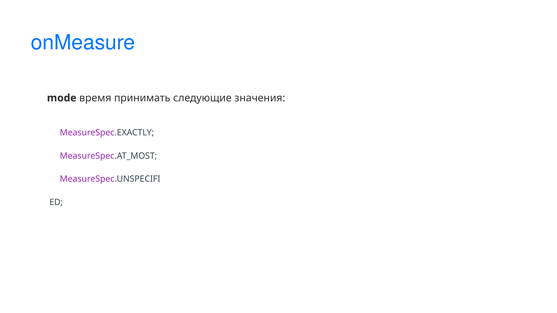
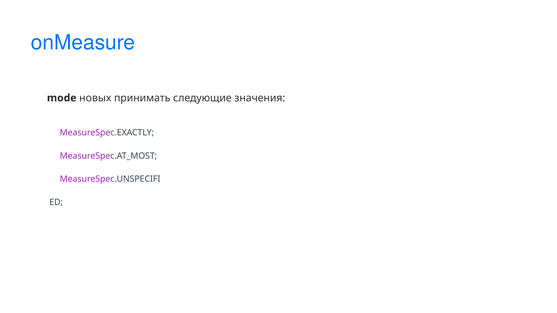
время: время -> новых (95, 98)
